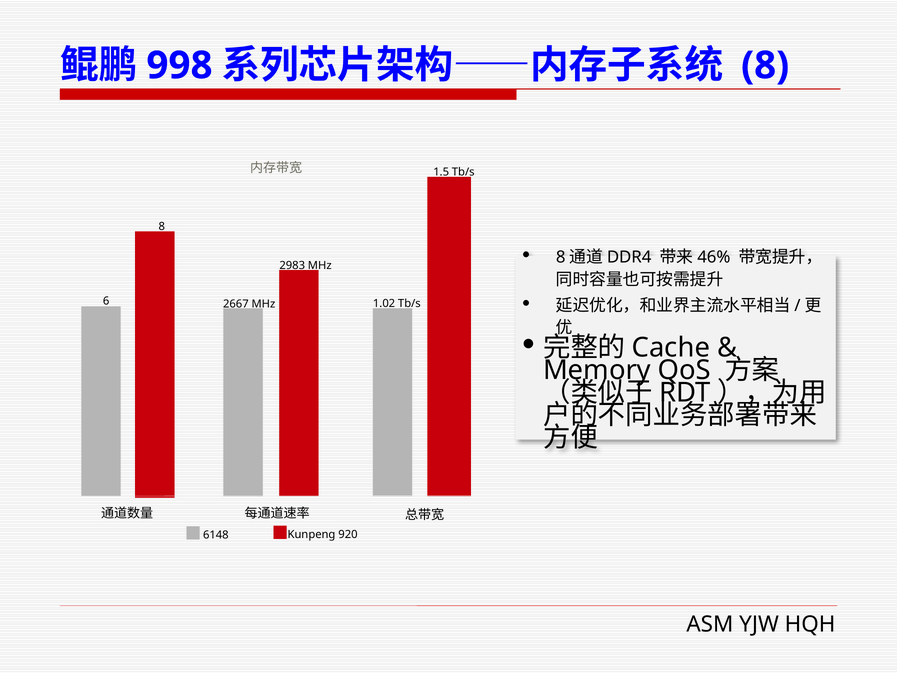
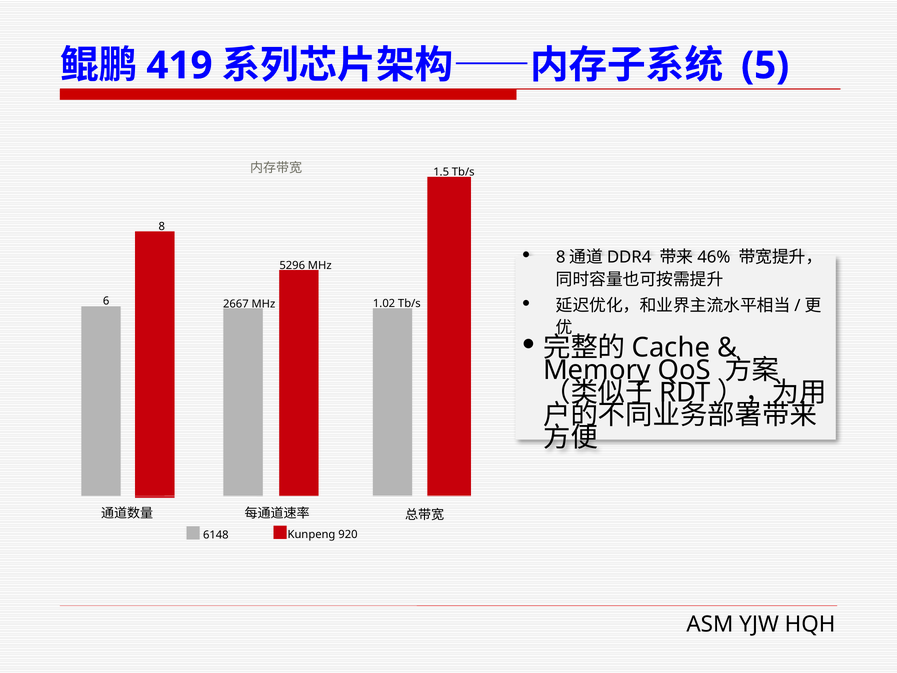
998: 998 -> 419 (179, 66)
8: 8 -> 5 (765, 66)
2983: 2983 -> 5296 (292, 265)
